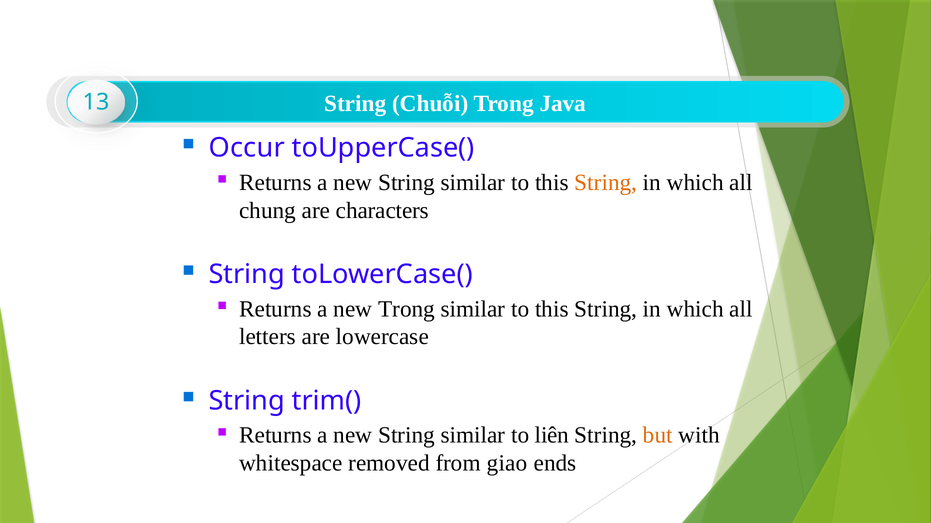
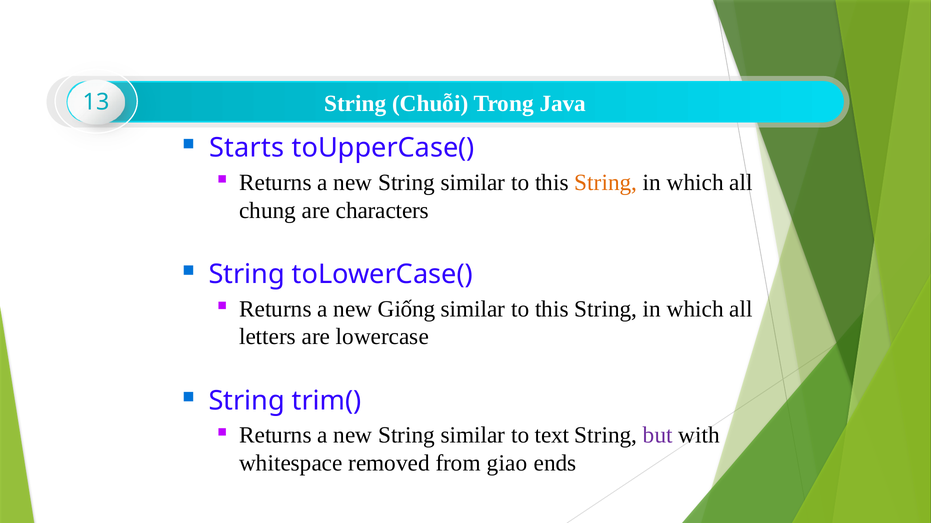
Occur: Occur -> Starts (247, 148)
new Trong: Trong -> Giống (407, 309)
liên: liên -> text (552, 436)
but colour: orange -> purple (658, 436)
